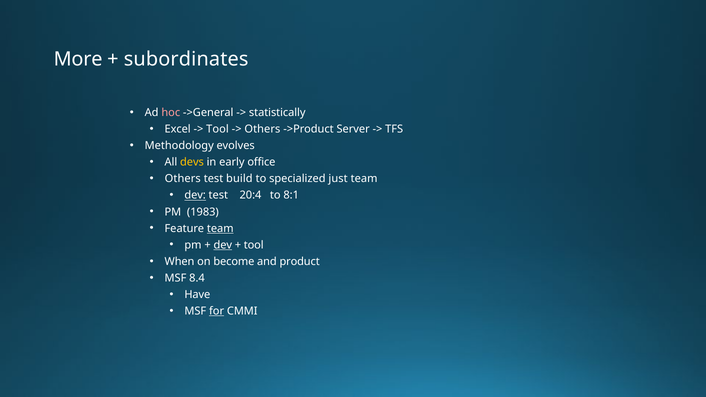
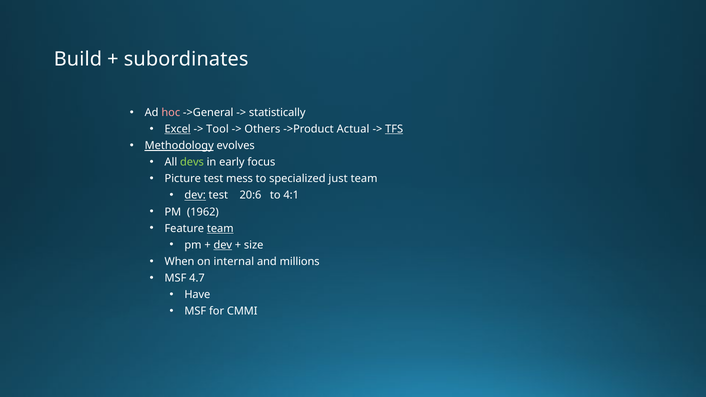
More: More -> Build (78, 59)
Excel underline: none -> present (178, 129)
Server: Server -> Actual (353, 129)
TFS underline: none -> present (394, 129)
Methodology underline: none -> present (179, 146)
devs colour: yellow -> light green (192, 162)
office: office -> focus (261, 162)
Others: Others -> Picture (183, 179)
build: build -> mess (239, 179)
20:4: 20:4 -> 20:6 (250, 195)
8:1: 8:1 -> 4:1 (291, 195)
1983: 1983 -> 1962 (203, 212)
tool: tool -> size (254, 245)
become: become -> internal (234, 262)
product: product -> millions (300, 262)
8.4: 8.4 -> 4.7 (197, 278)
for underline: present -> none (217, 311)
